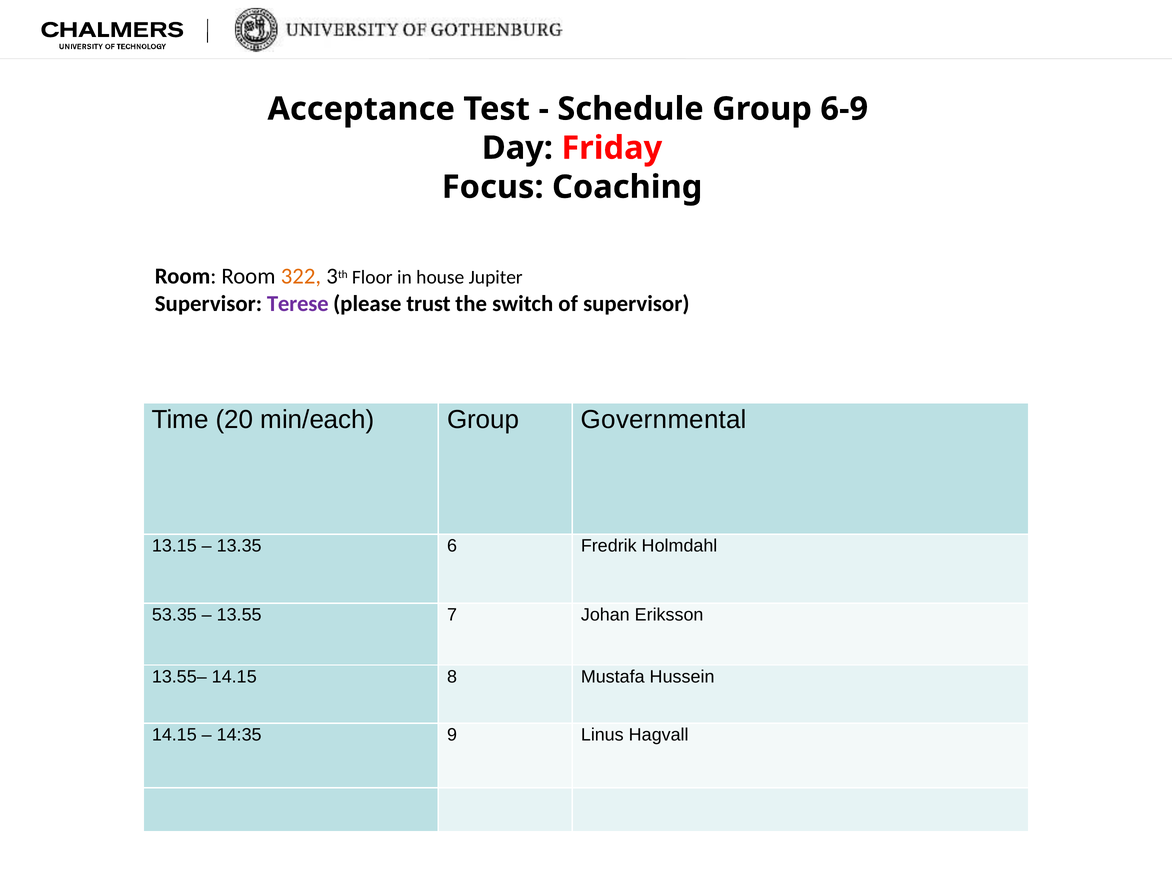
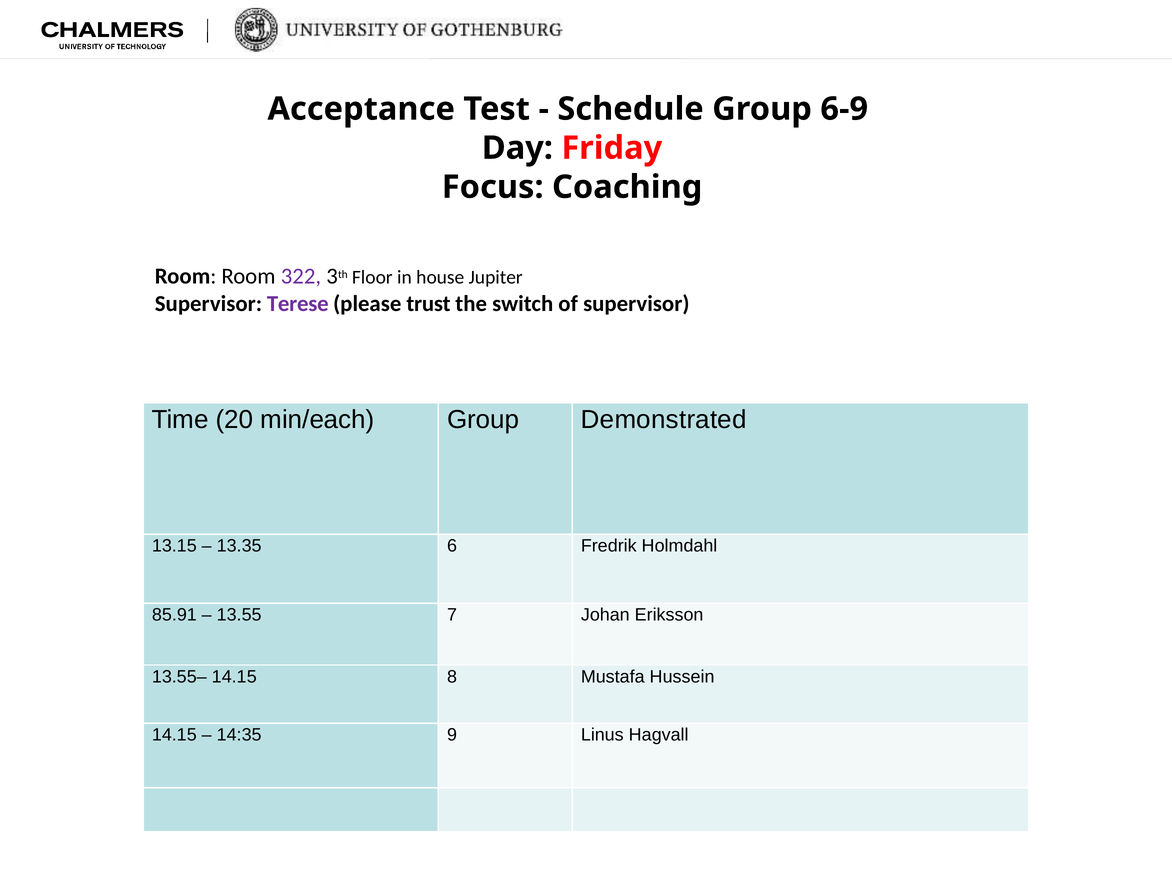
322 colour: orange -> purple (301, 276)
Governmental: Governmental -> Demonstrated (664, 419)
53.35: 53.35 -> 85.91 (174, 615)
